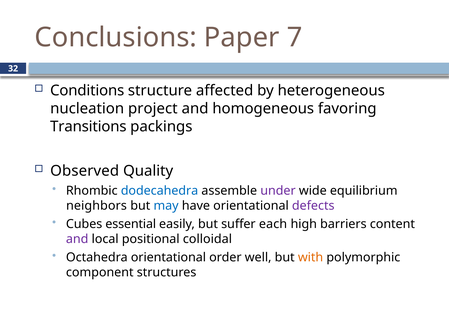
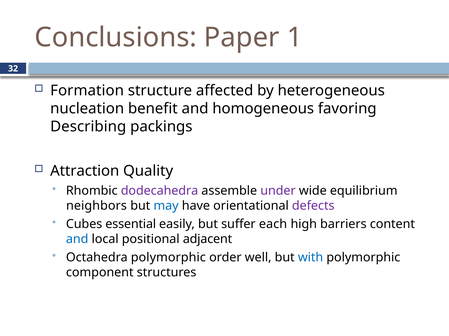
7: 7 -> 1 (295, 37)
Conditions: Conditions -> Formation (87, 91)
project: project -> benefit (153, 109)
Transitions: Transitions -> Describing (88, 127)
Observed: Observed -> Attraction (85, 171)
dodecahedra colour: blue -> purple (160, 191)
and colour: purple -> blue (77, 239)
colloidal: colloidal -> adjacent (208, 239)
Octahedra orientational: orientational -> polymorphic (168, 258)
with colour: orange -> blue (311, 258)
